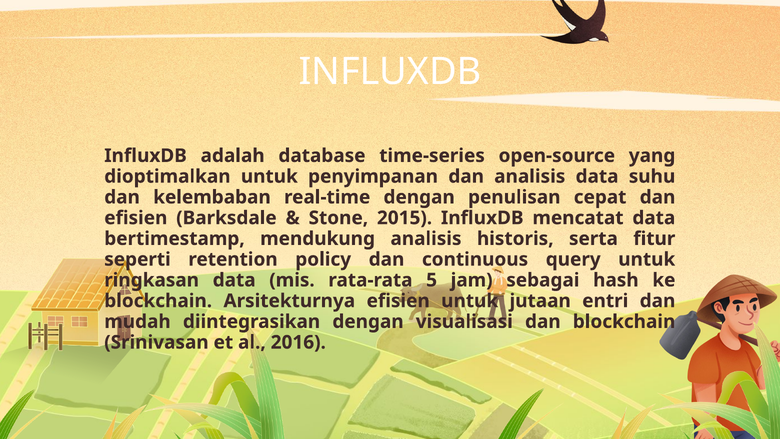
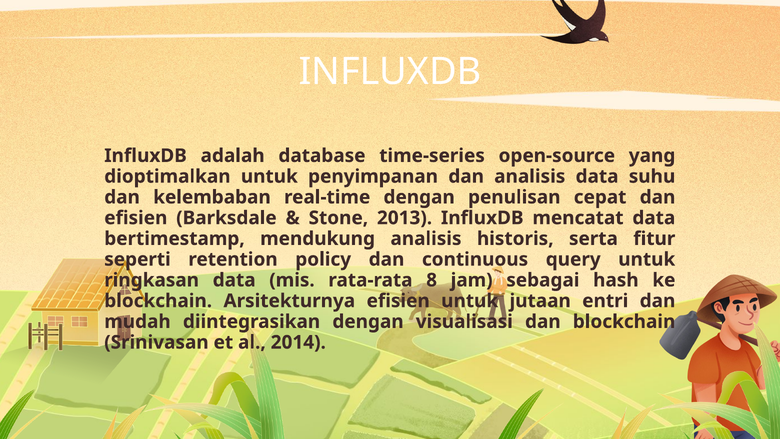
2015: 2015 -> 2013 (405, 218)
5: 5 -> 8 (432, 280)
2016: 2016 -> 2014 (298, 342)
